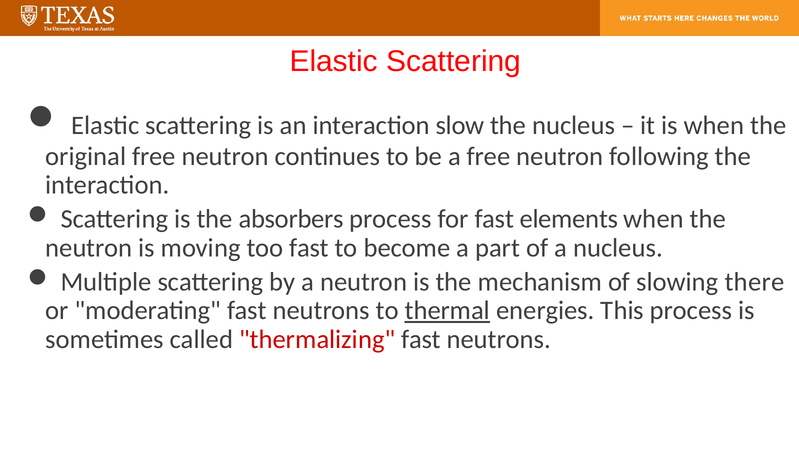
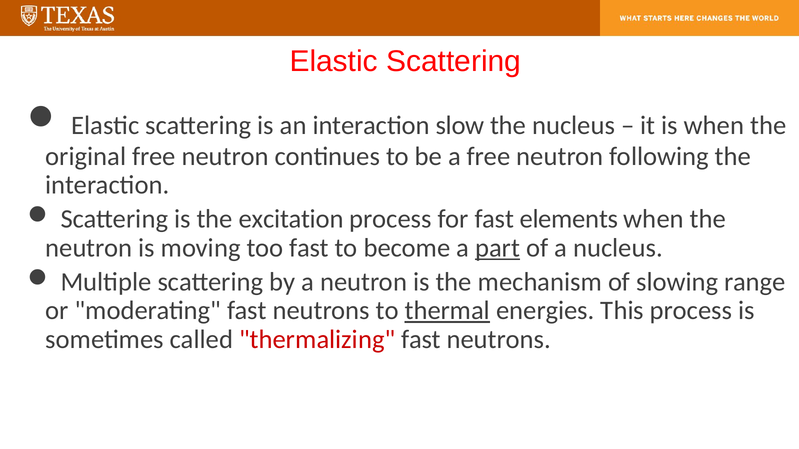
absorbers: absorbers -> excitation (291, 219)
part underline: none -> present (498, 248)
there: there -> range (755, 282)
